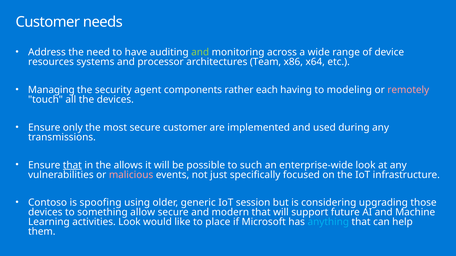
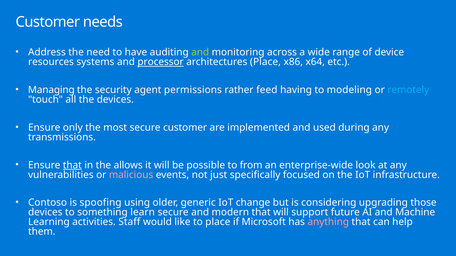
processor underline: none -> present (161, 62)
architectures Team: Team -> Place (265, 62)
components: components -> permissions (193, 90)
each: each -> feed (267, 90)
remotely colour: pink -> light blue (408, 90)
such: such -> from (251, 165)
session: session -> change (253, 203)
allow: allow -> learn (143, 213)
activities Look: Look -> Staff (129, 222)
anything colour: light blue -> pink (328, 222)
